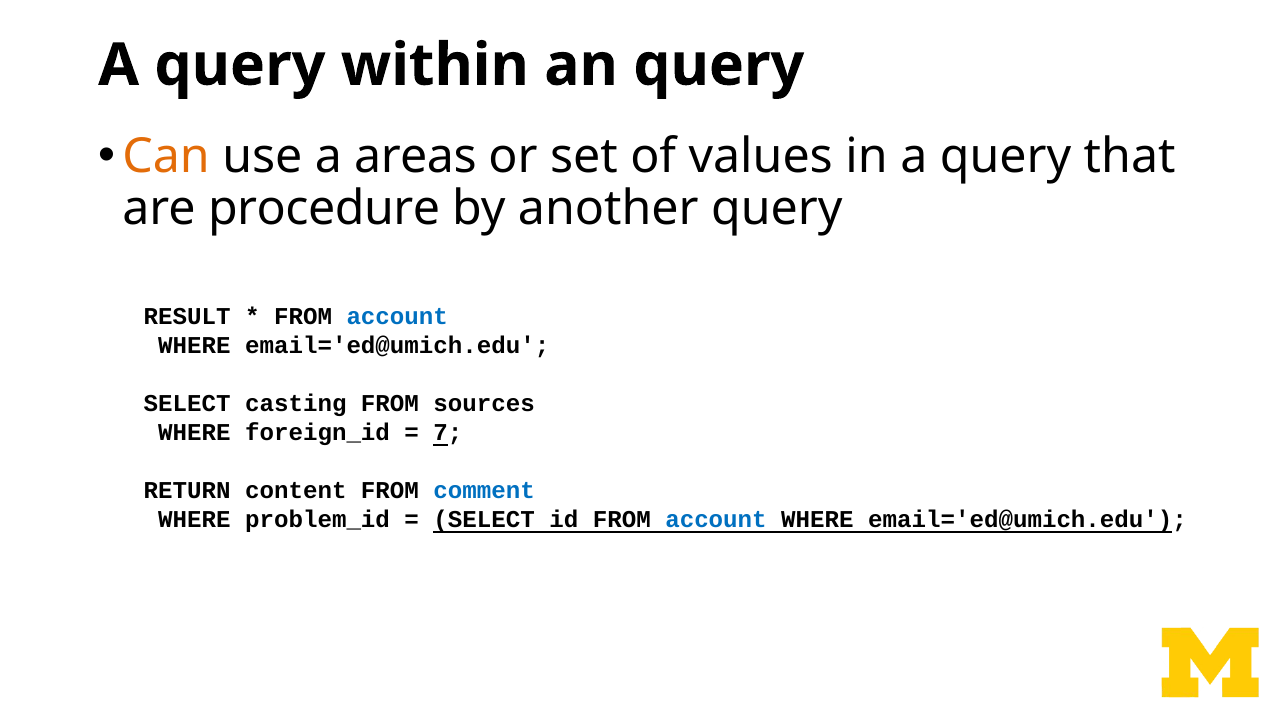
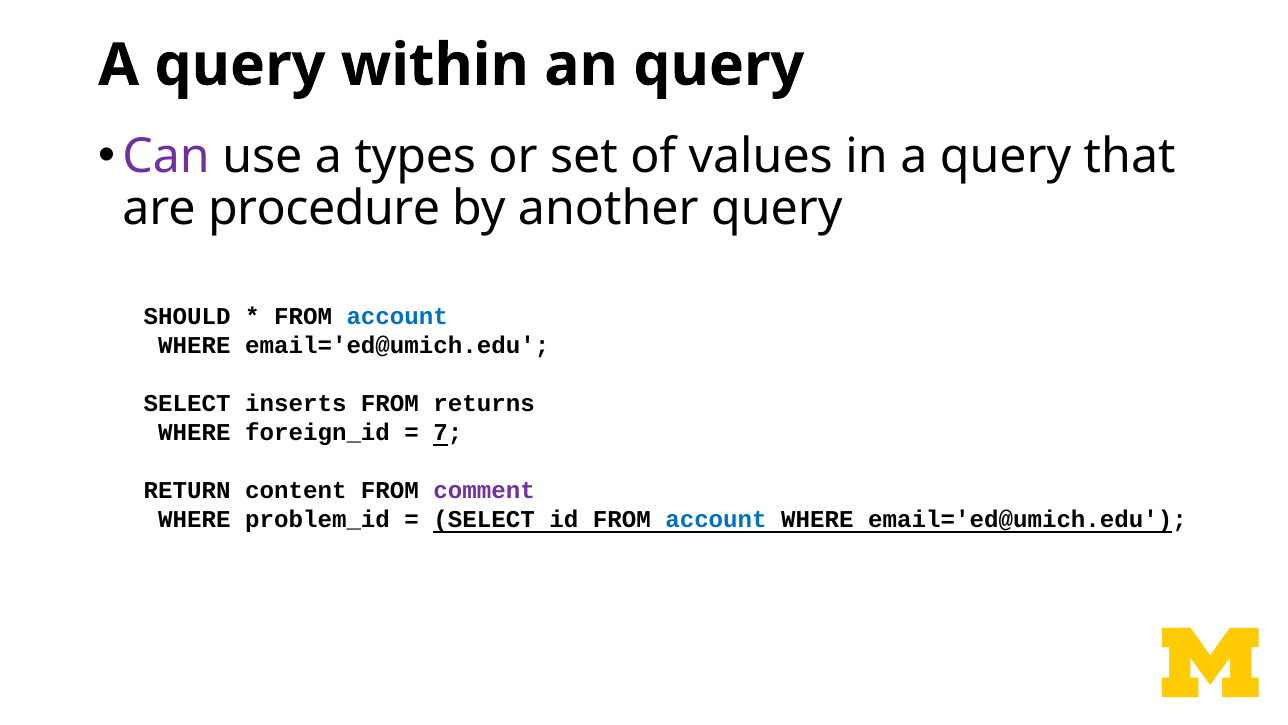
Can colour: orange -> purple (166, 157)
areas: areas -> types (415, 157)
RESULT: RESULT -> SHOULD (187, 317)
casting: casting -> inserts (296, 404)
sources: sources -> returns (484, 404)
comment colour: blue -> purple (484, 491)
